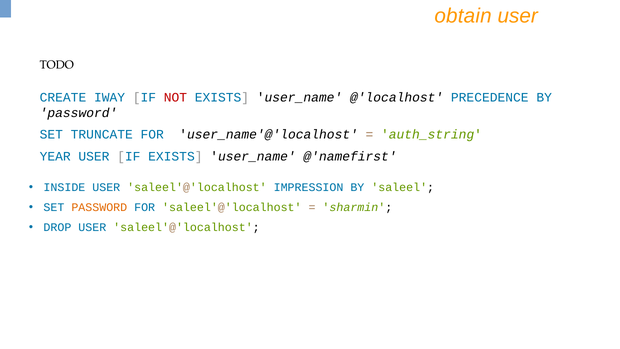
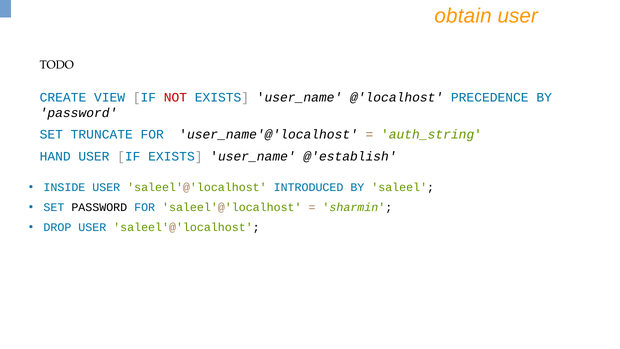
IWAY: IWAY -> VIEW (110, 97)
YEAR: YEAR -> HAND (55, 156)
@'namefirst: @'namefirst -> @'establish (350, 156)
IMPRESSION: IMPRESSION -> INTRODUCED (309, 187)
PASSWORD colour: orange -> black (99, 207)
